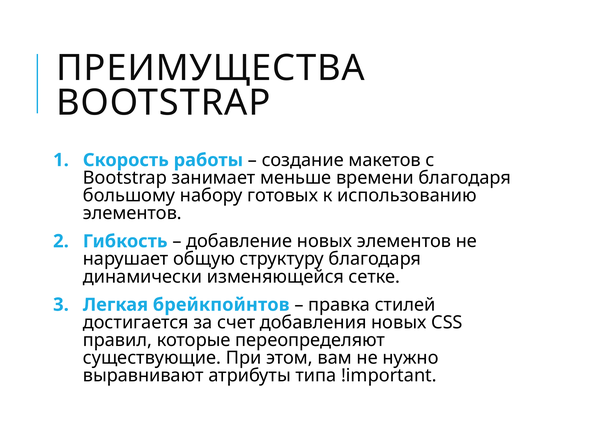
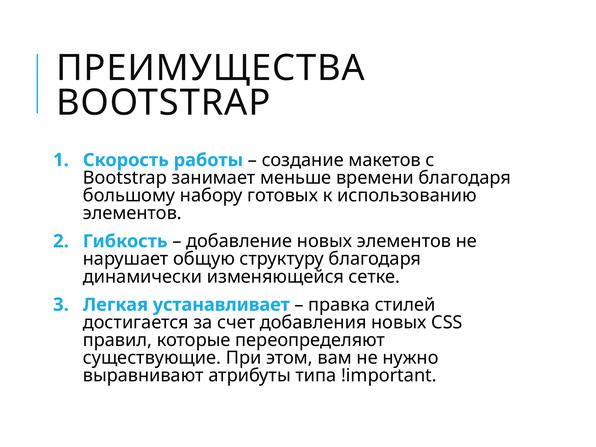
брейкпойнтов: брейкпойнтов -> устанавливает (221, 305)
